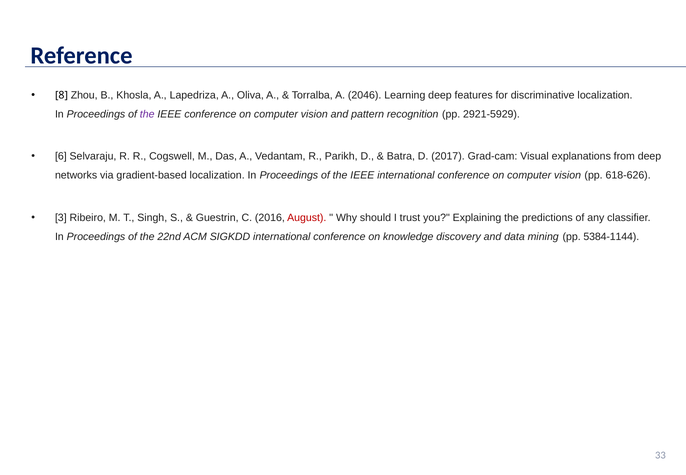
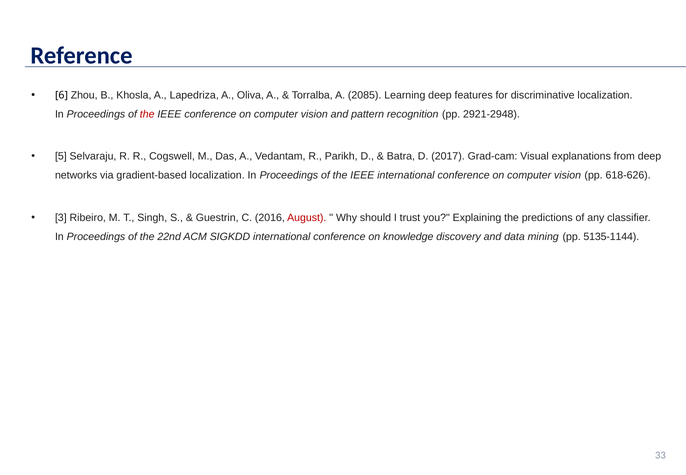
8: 8 -> 6 (61, 95)
2046: 2046 -> 2085 (365, 95)
the colour: purple -> red (147, 114)
2921-5929: 2921-5929 -> 2921-2948 (491, 114)
6: 6 -> 5 (61, 156)
5384-1144: 5384-1144 -> 5135-1144 (611, 237)
